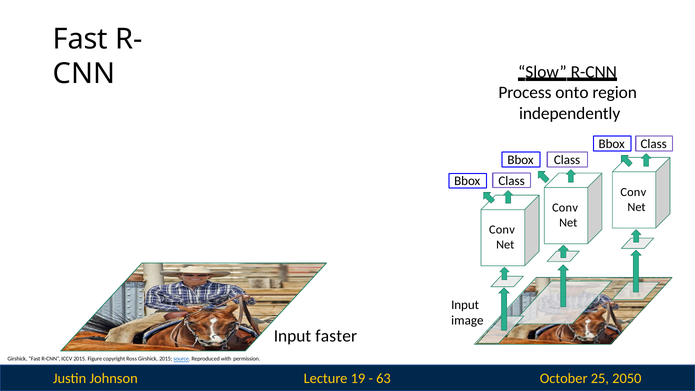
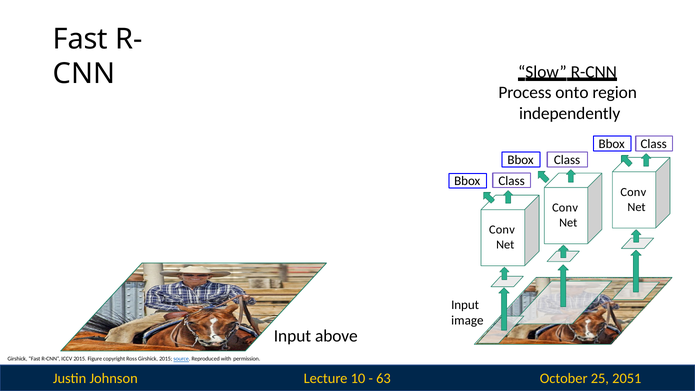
faster: faster -> above (336, 336)
19: 19 -> 10 (358, 378)
2050: 2050 -> 2051 (627, 378)
